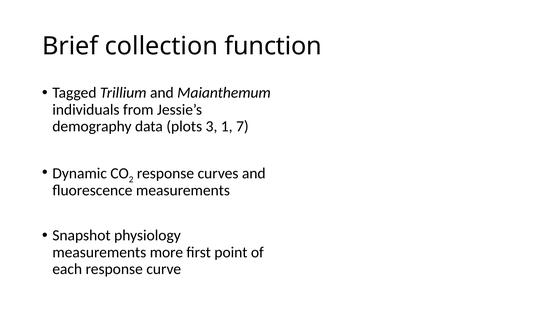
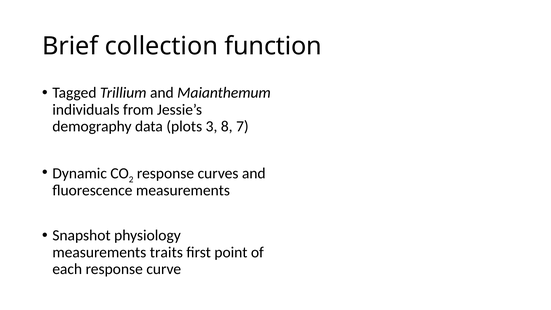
1: 1 -> 8 (227, 126)
more: more -> traits (166, 252)
